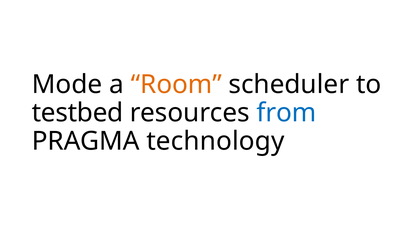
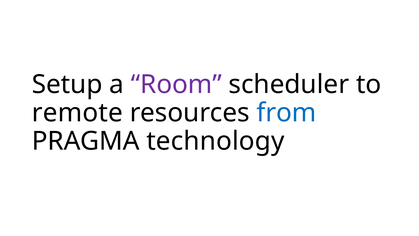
Mode: Mode -> Setup (67, 84)
Room colour: orange -> purple (176, 84)
testbed: testbed -> remote (77, 113)
